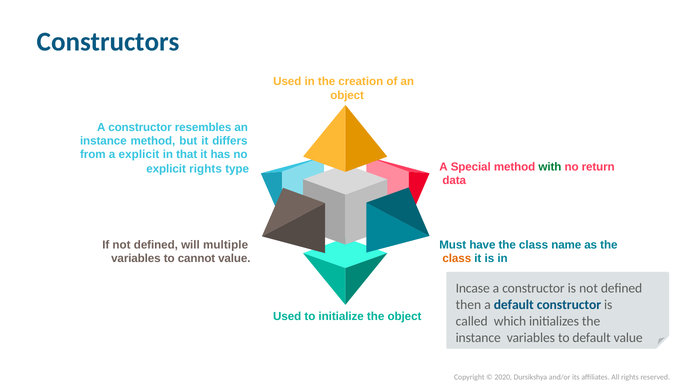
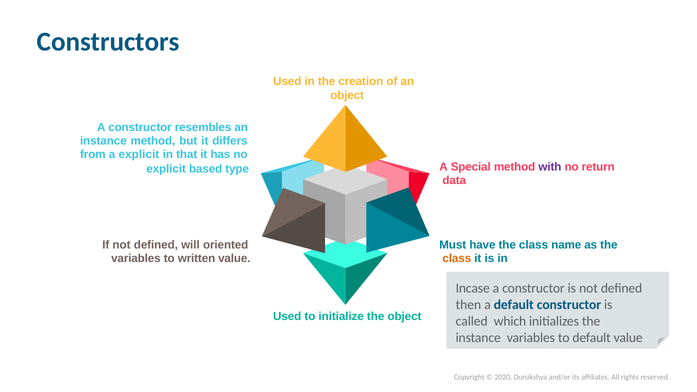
with colour: green -> purple (550, 167)
explicit rights: rights -> based (206, 169)
multiple: multiple -> oriented (226, 245)
cannot: cannot -> written (196, 259)
